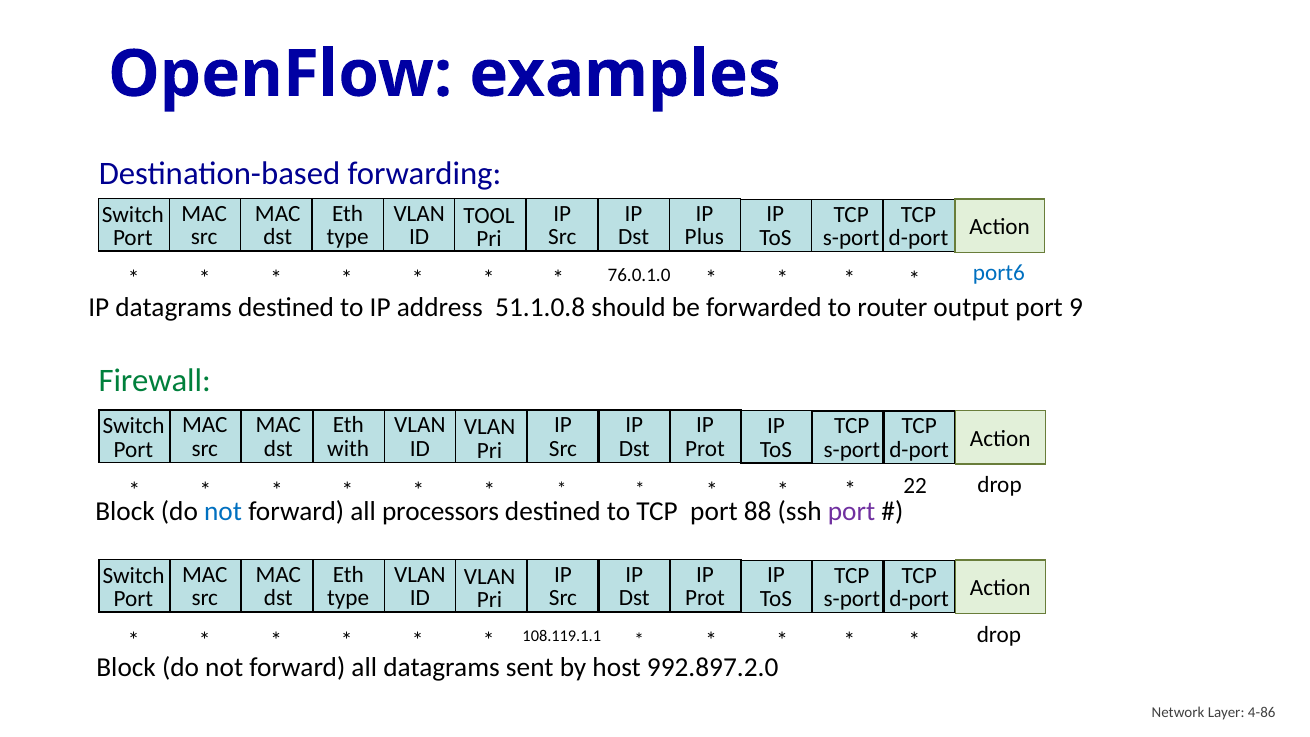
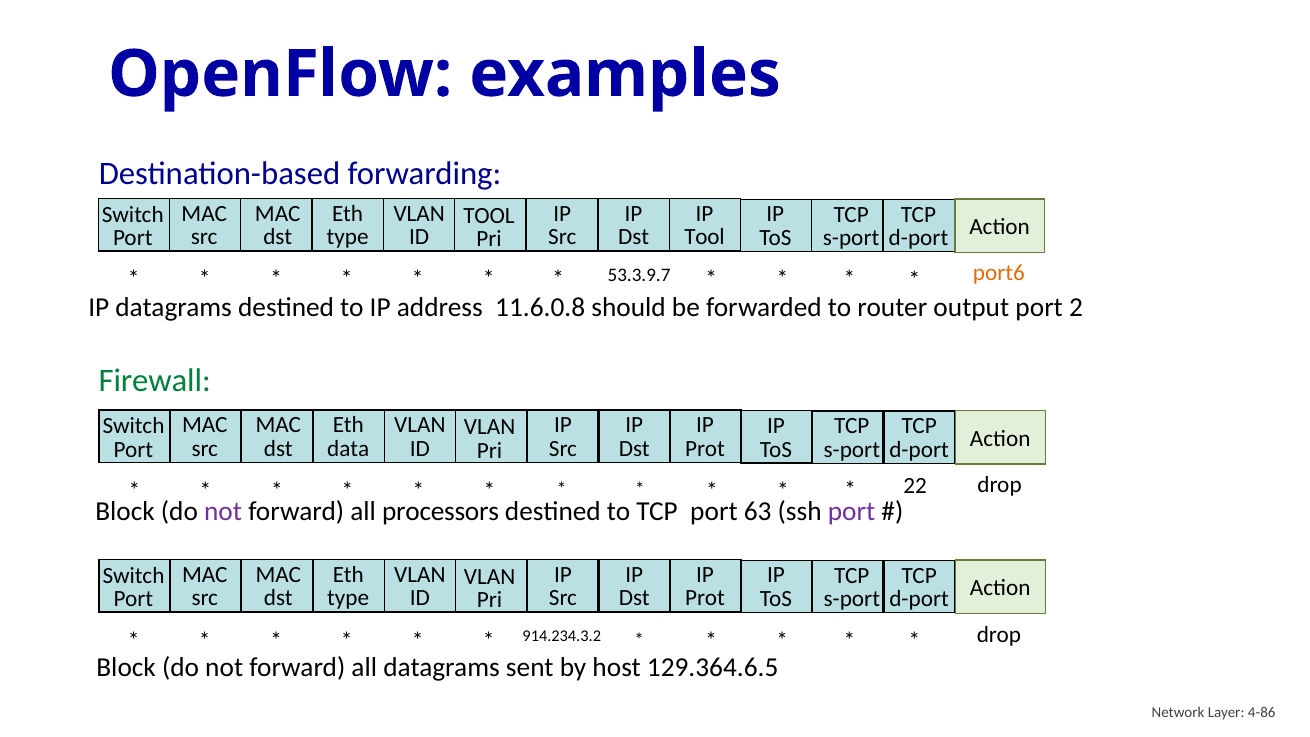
Plus: Plus -> Tool (705, 237)
76.0.1.0: 76.0.1.0 -> 53.3.9.7 (639, 275)
port6 colour: blue -> orange (999, 273)
51.1.0.8: 51.1.0.8 -> 11.6.0.8 (540, 308)
9: 9 -> 2 (1076, 308)
with: with -> data (348, 449)
not colour: blue -> purple (223, 512)
88: 88 -> 63 (758, 512)
108.119.1.1: 108.119.1.1 -> 914.234.3.2 (562, 636)
992.897.2.0: 992.897.2.0 -> 129.364.6.5 (713, 667)
